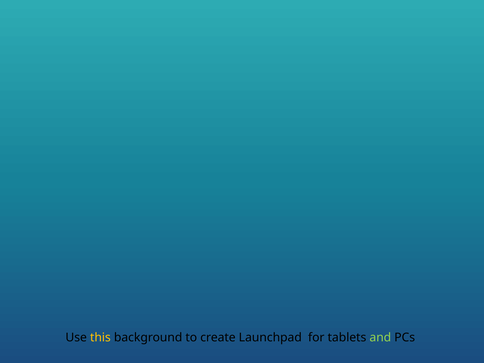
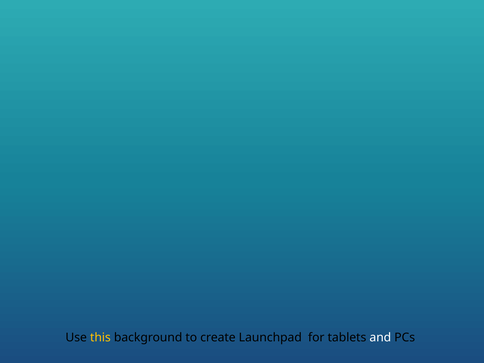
and colour: light green -> white (380, 337)
